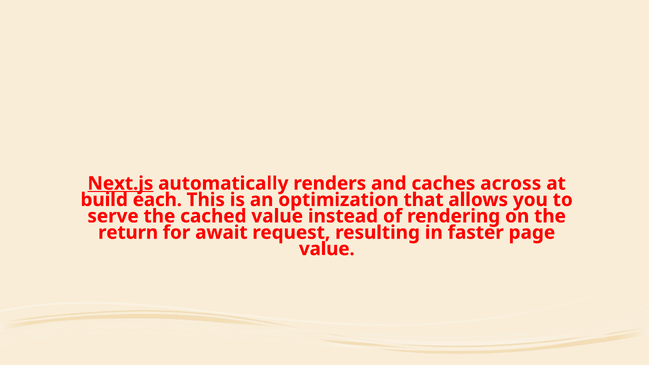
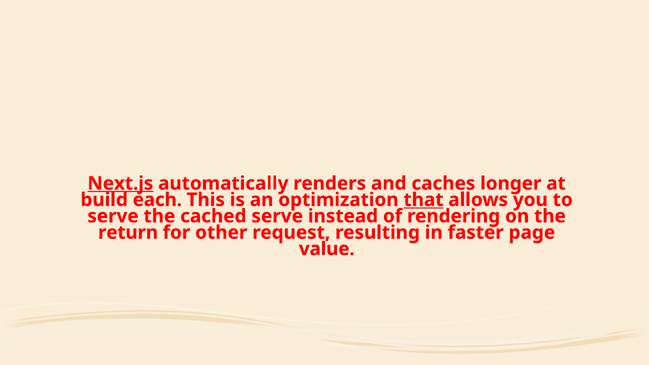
across: across -> longer (511, 183)
that underline: none -> present (424, 200)
cached value: value -> serve (277, 216)
await: await -> other (221, 233)
